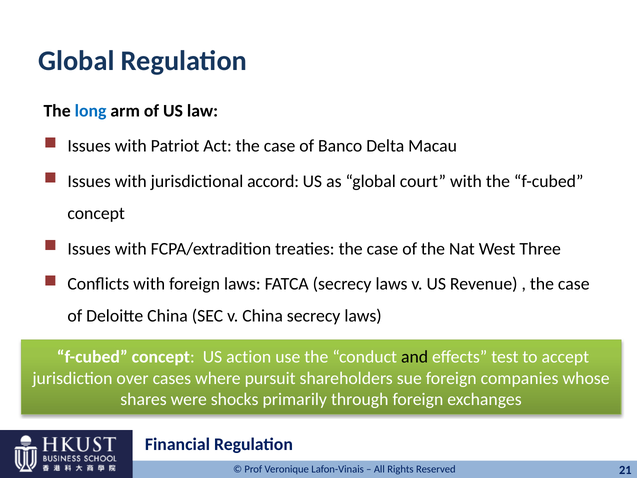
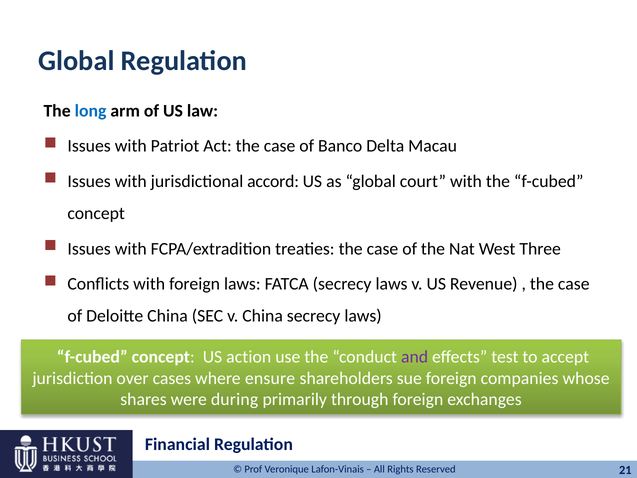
and colour: black -> purple (415, 357)
pursuit: pursuit -> ensure (270, 378)
shocks: shocks -> during (235, 399)
